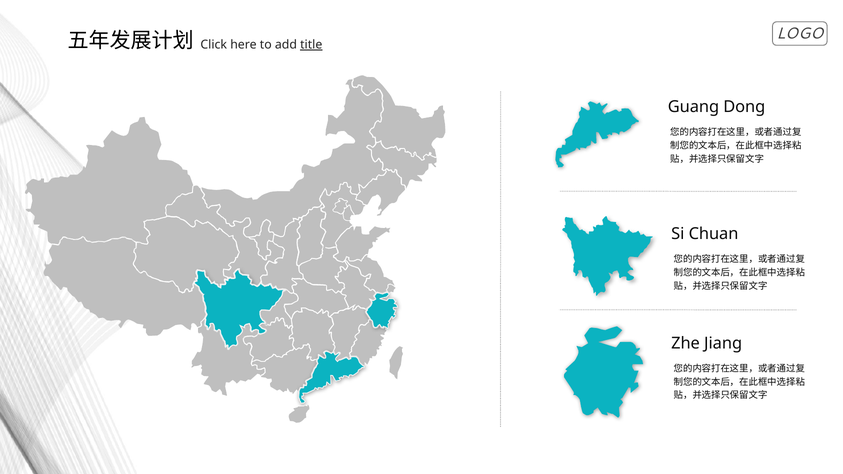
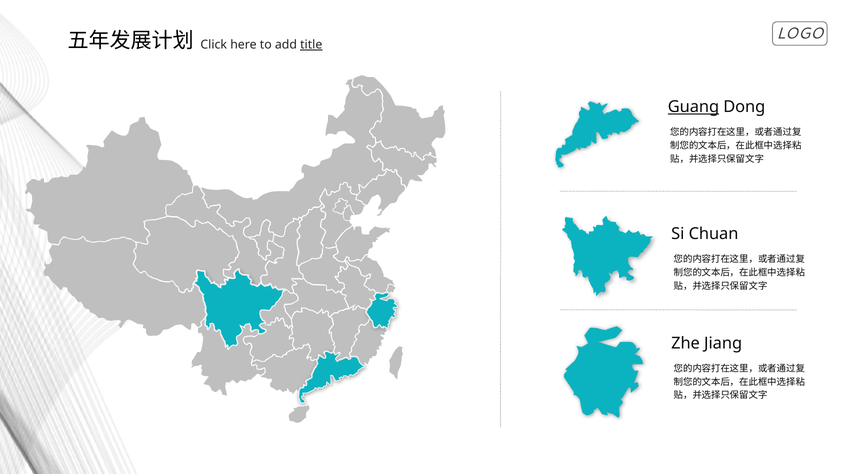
Guang underline: none -> present (693, 107)
